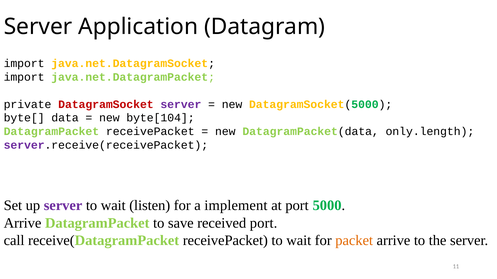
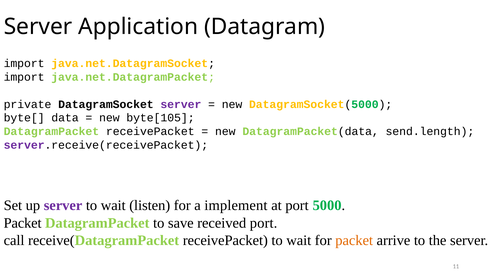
DatagramSocket colour: red -> black (106, 104)
byte[104: byte[104 -> byte[105 (160, 118)
only.length: only.length -> send.length (430, 132)
Arrive: Arrive -> Packet (23, 223)
